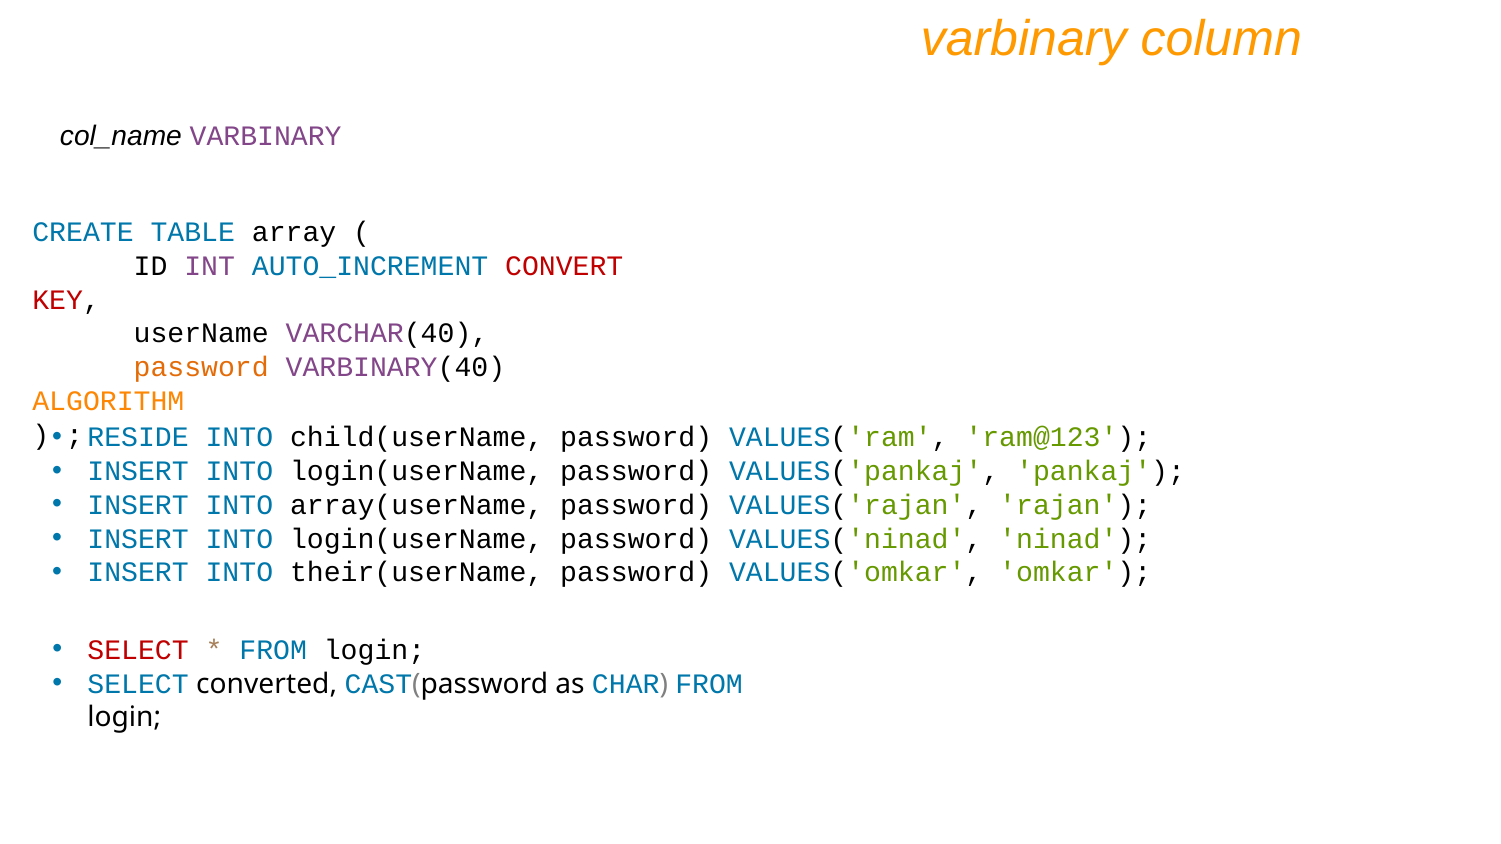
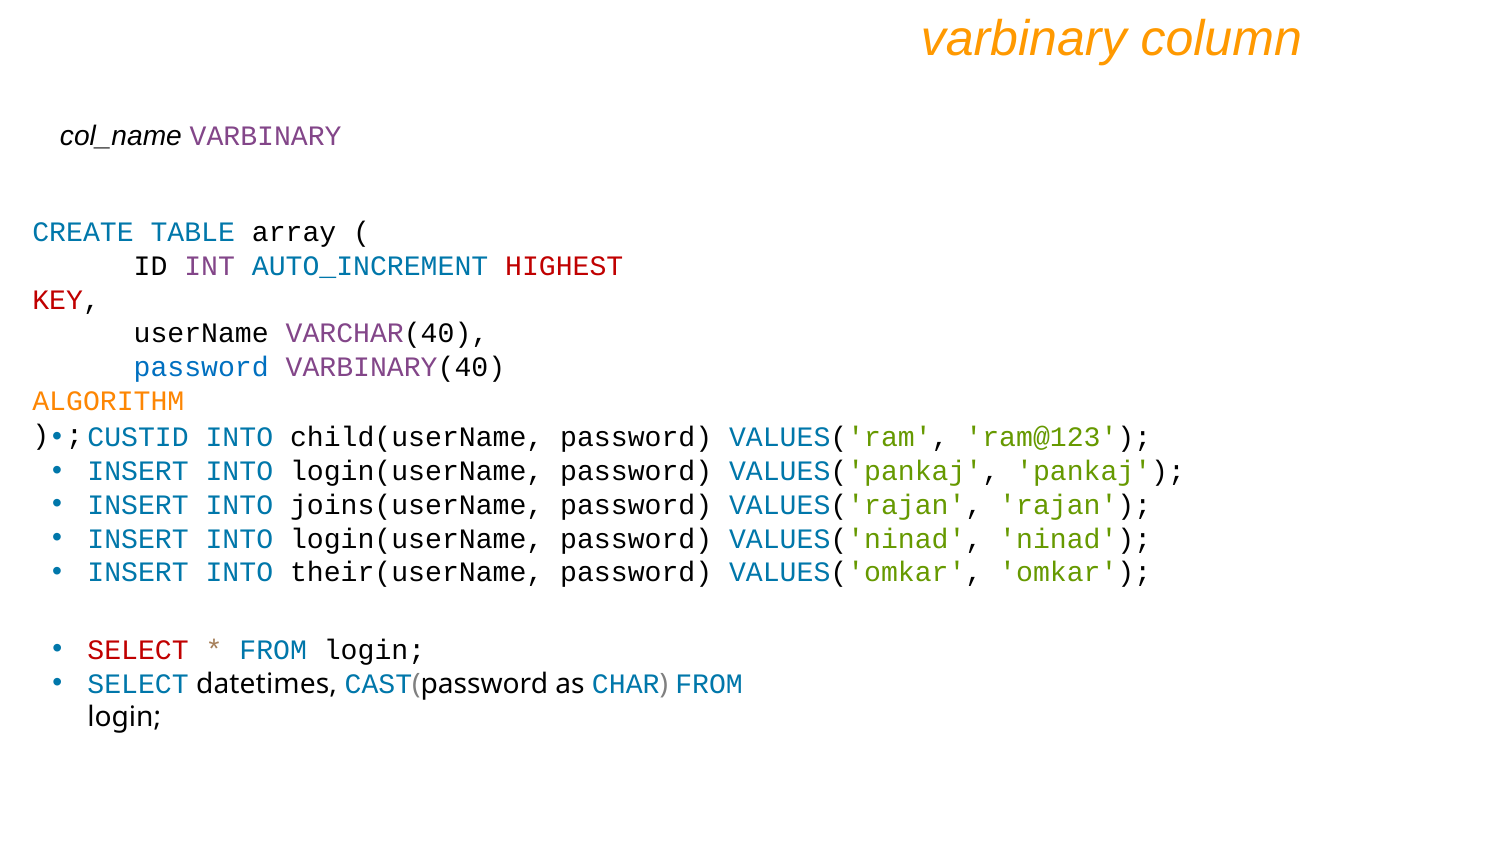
CONVERT: CONVERT -> HIGHEST (564, 266)
password colour: orange -> blue (201, 367)
RESIDE: RESIDE -> CUSTID (138, 438)
array(userName: array(userName -> joins(userName (417, 505)
converted: converted -> datetimes (267, 684)
